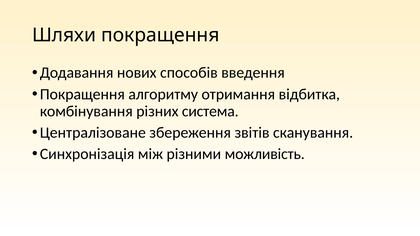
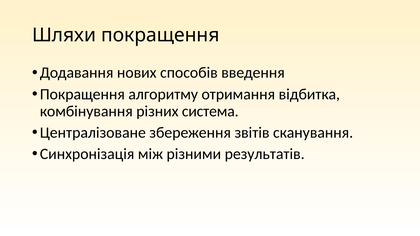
можливість: можливість -> результатів (265, 154)
